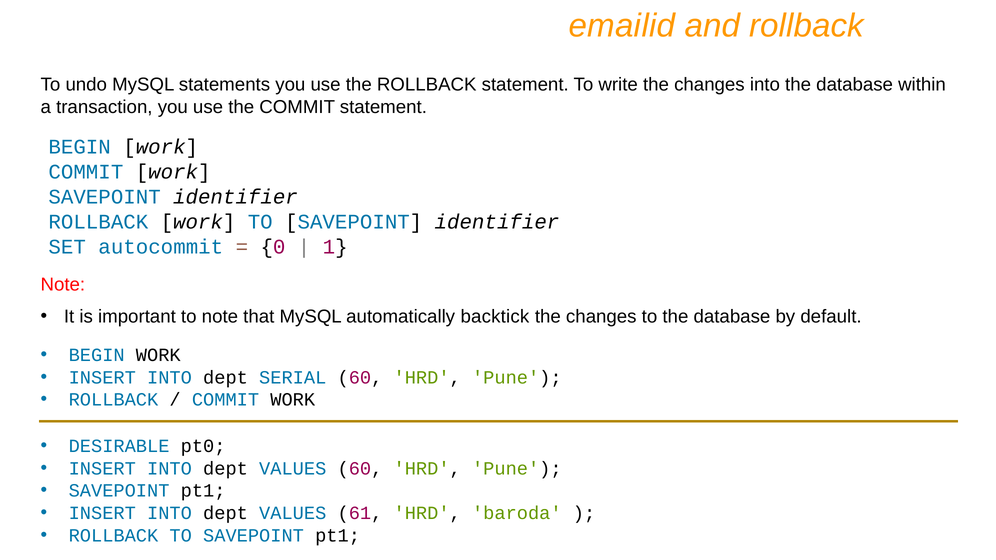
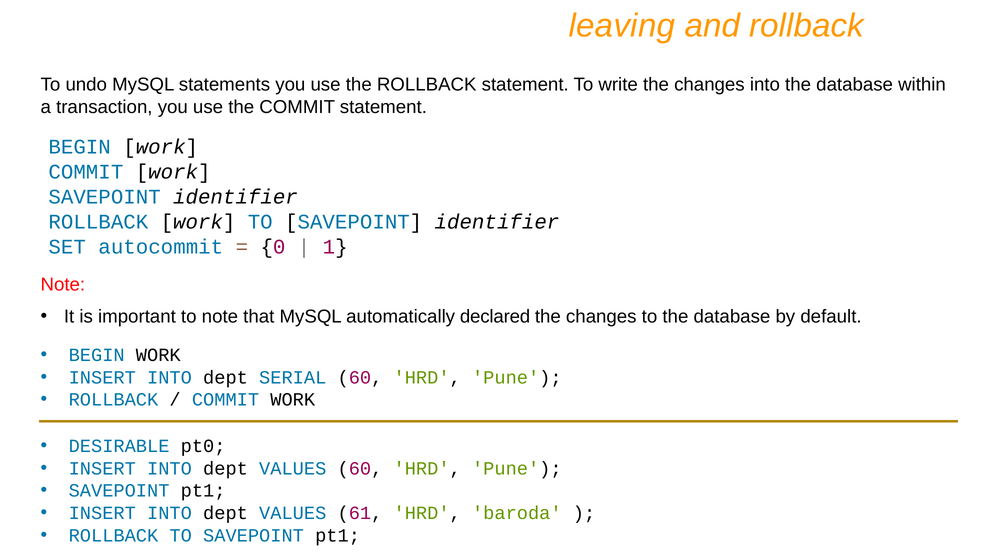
emailid: emailid -> leaving (622, 26)
backtick: backtick -> declared (495, 317)
